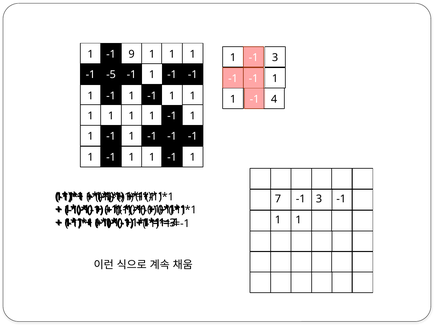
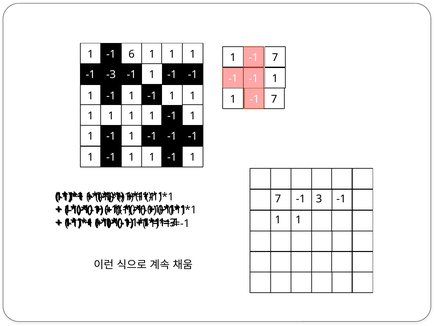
9: 9 -> 6 (132, 54)
3: 3 -> 7 (275, 58)
-5: -5 -> -3 (111, 75)
4: 4 -> 7 (274, 99)
